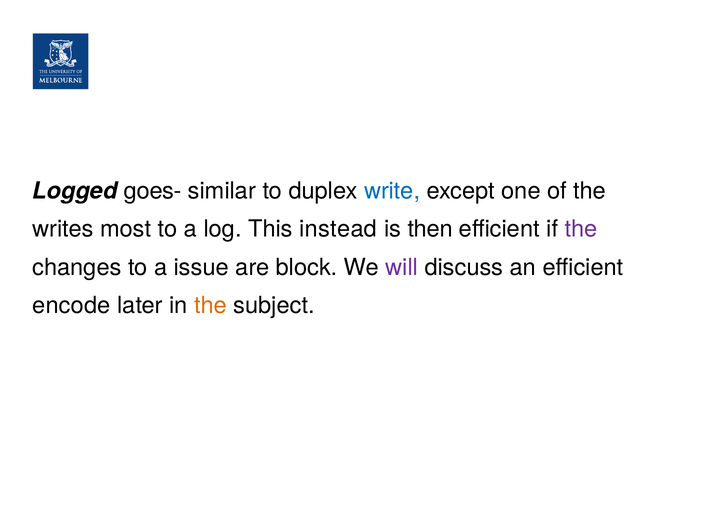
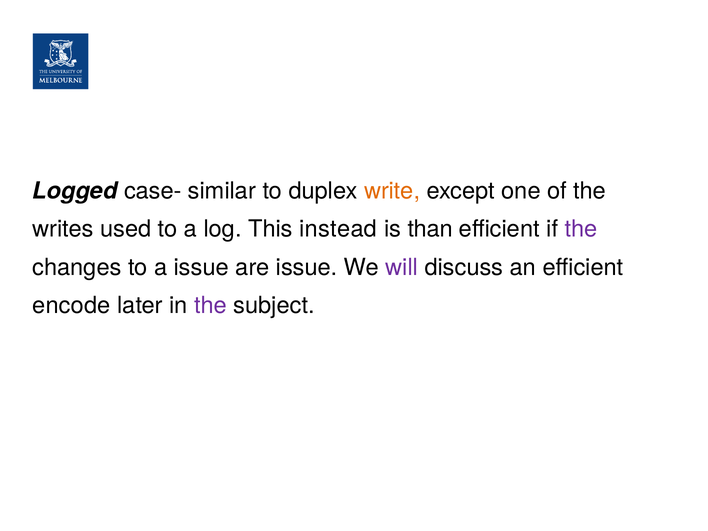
goes-: goes- -> case- (153, 191)
write colour: blue -> orange (392, 191)
most: most -> used (126, 229)
then: then -> than (430, 229)
are block: block -> issue (307, 267)
the colour: orange -> purple (211, 305)
